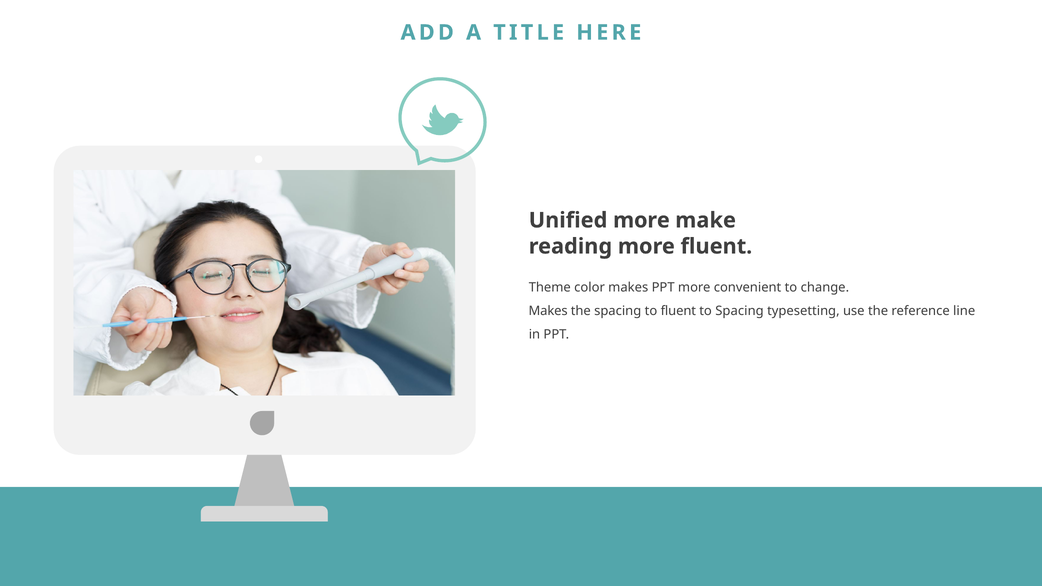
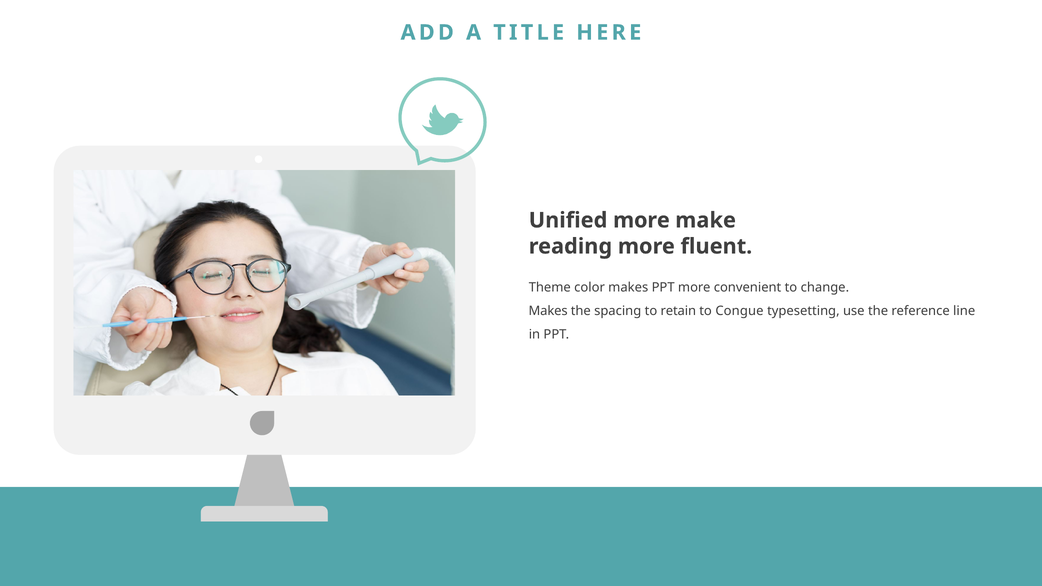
to fluent: fluent -> retain (678, 311)
to Spacing: Spacing -> Congue (739, 311)
